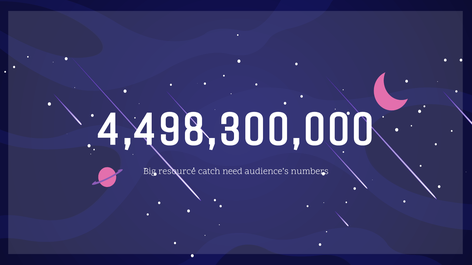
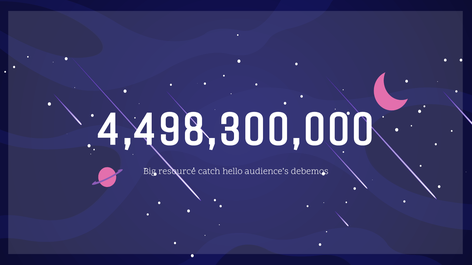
need: need -> hello (233, 172)
numbers: numbers -> debemos (310, 172)
